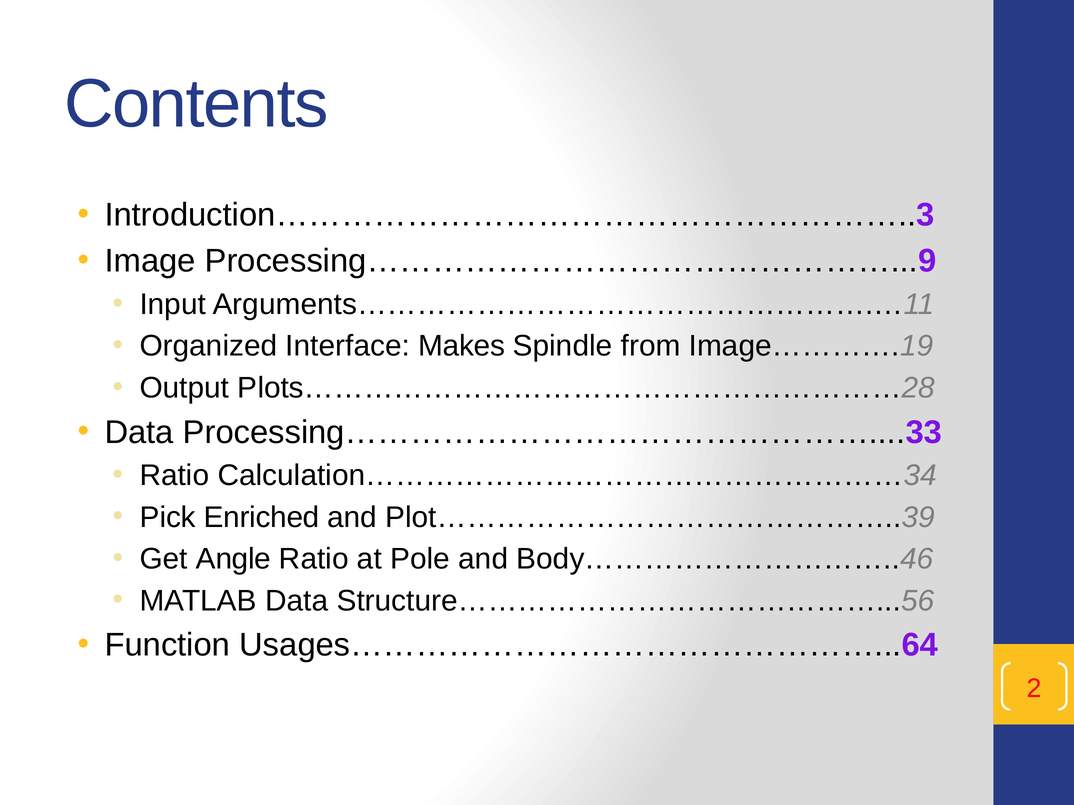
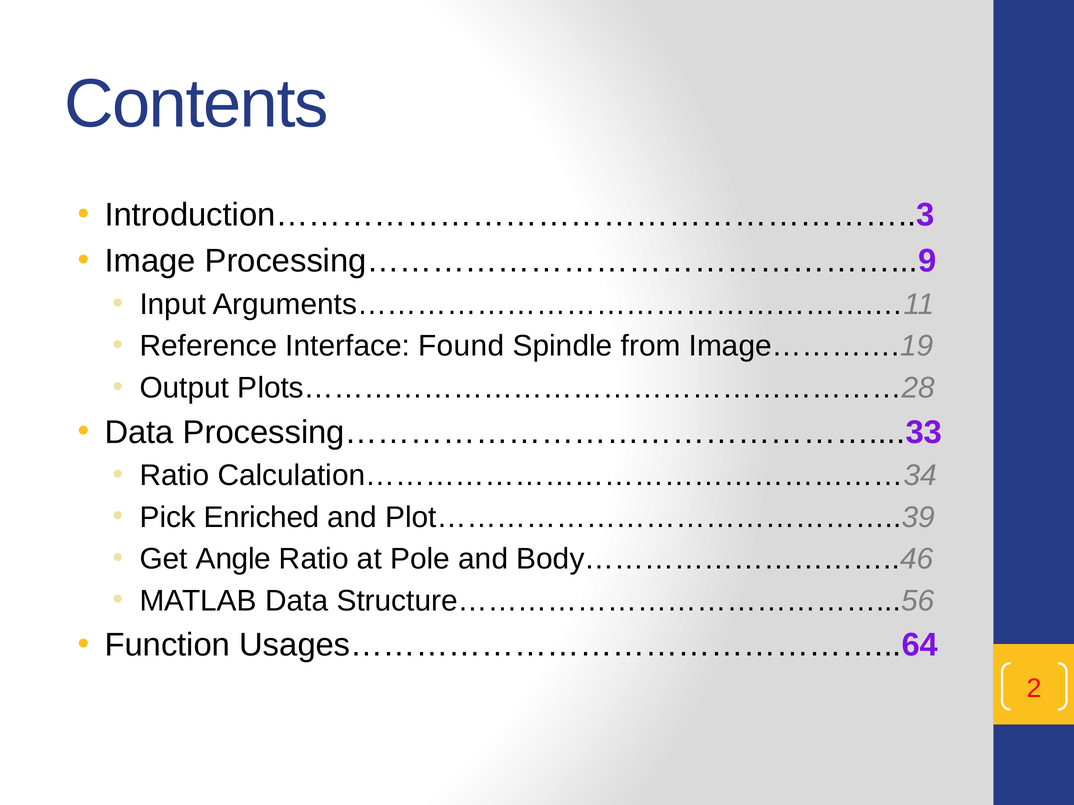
Organized: Organized -> Reference (208, 346)
Makes: Makes -> Found (461, 346)
